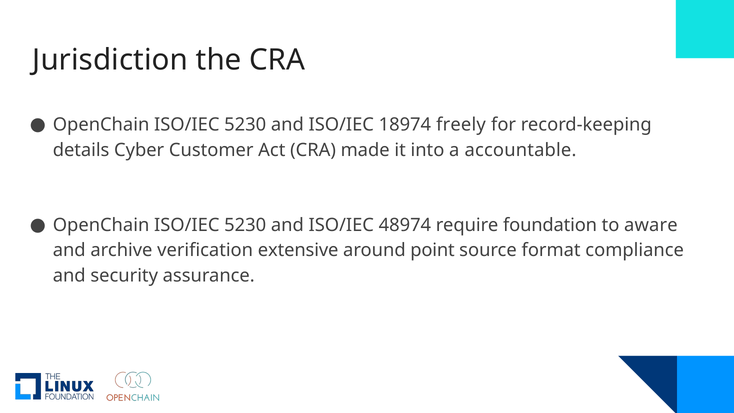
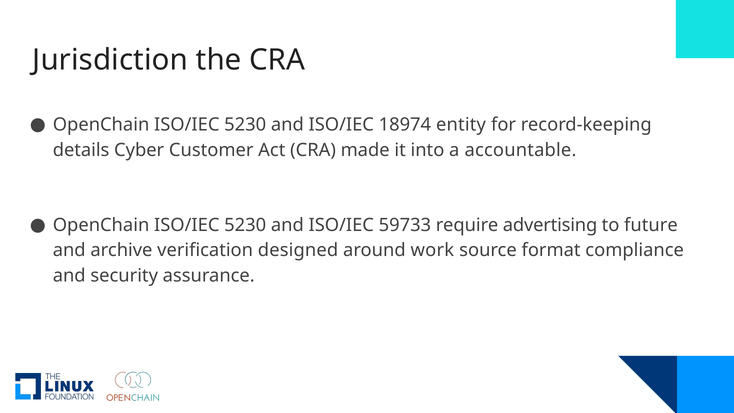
freely: freely -> entity (461, 125)
48974: 48974 -> 59733 (405, 225)
foundation: foundation -> advertising (550, 225)
aware: aware -> future (651, 225)
extensive: extensive -> designed (298, 250)
point: point -> work (432, 250)
